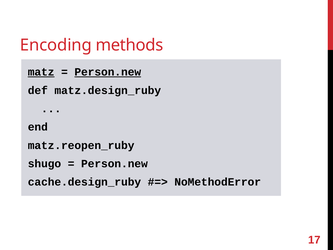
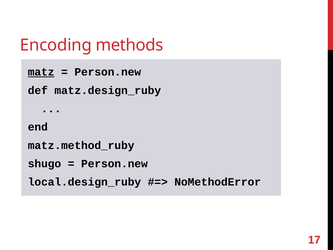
Person.new underline: present -> none (108, 72)
matz.reopen_ruby: matz.reopen_ruby -> matz.method_ruby (81, 145)
cache.design_ruby: cache.design_ruby -> local.design_ruby (84, 182)
